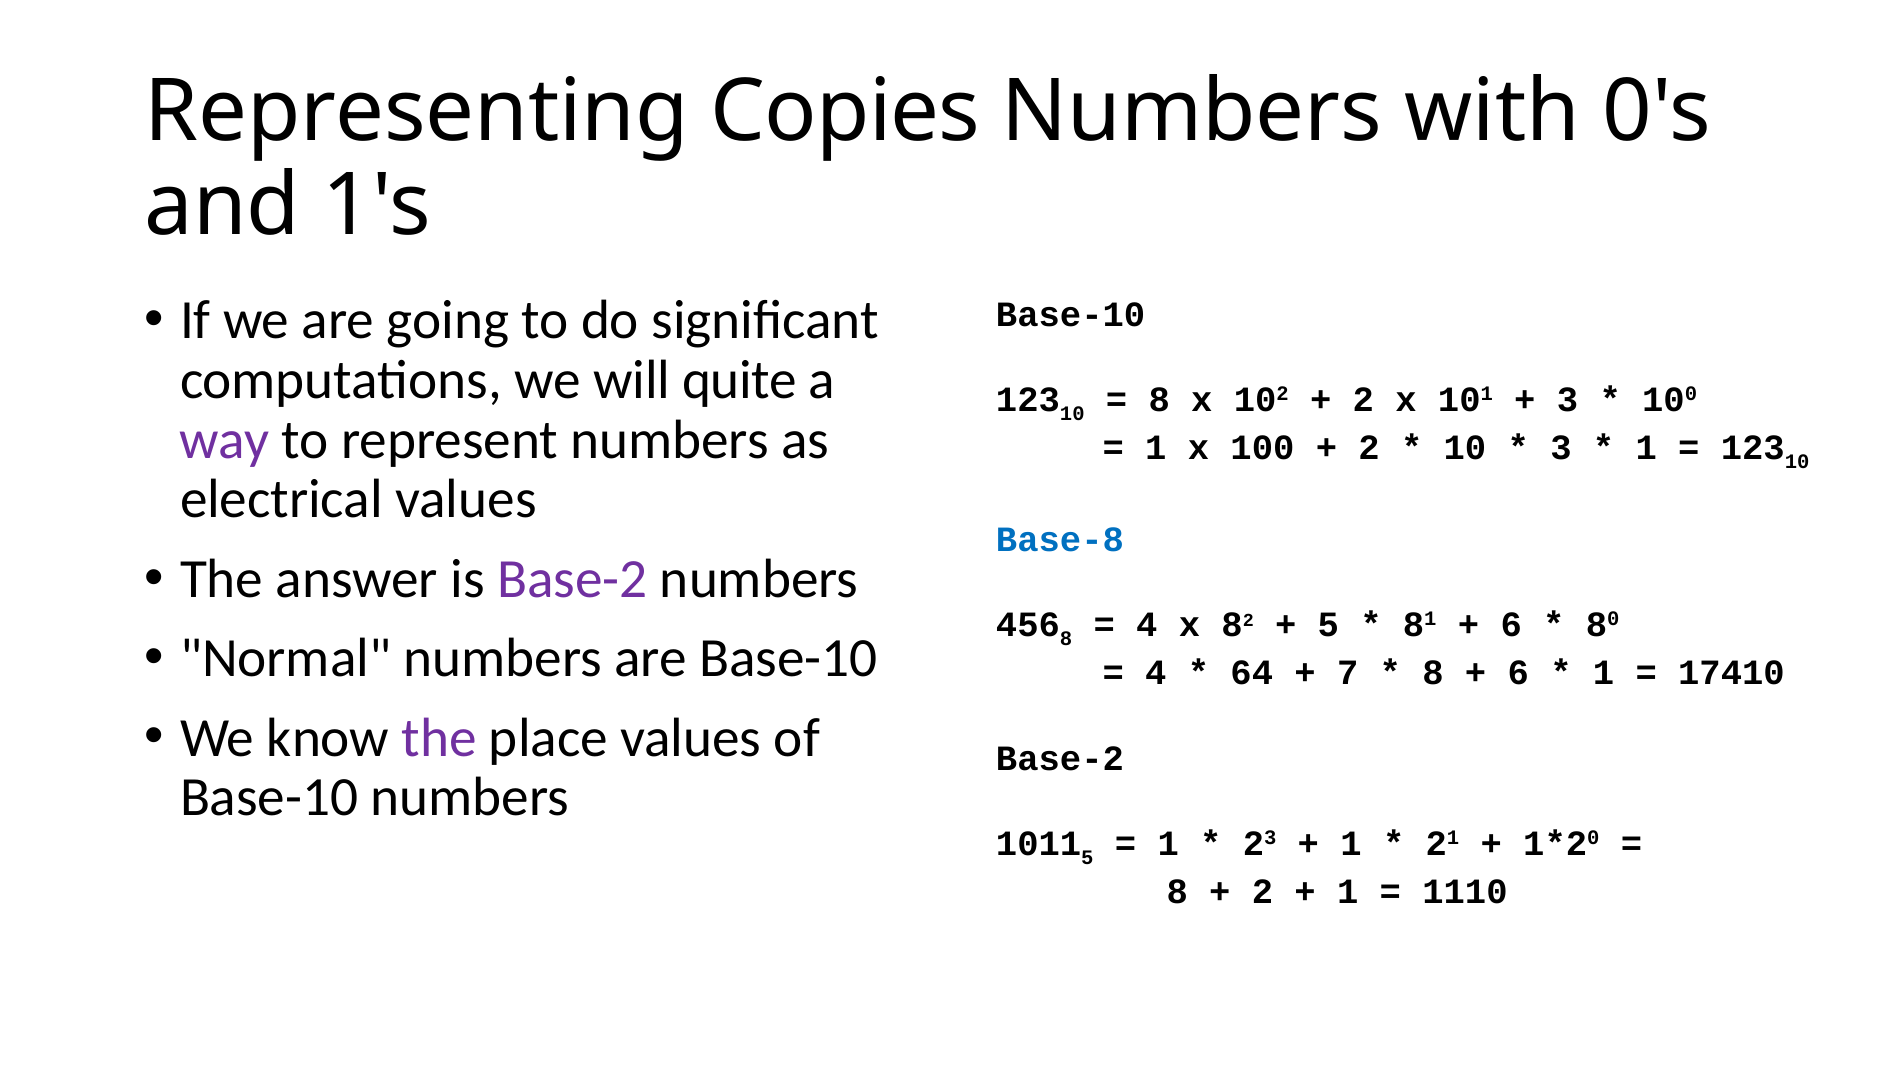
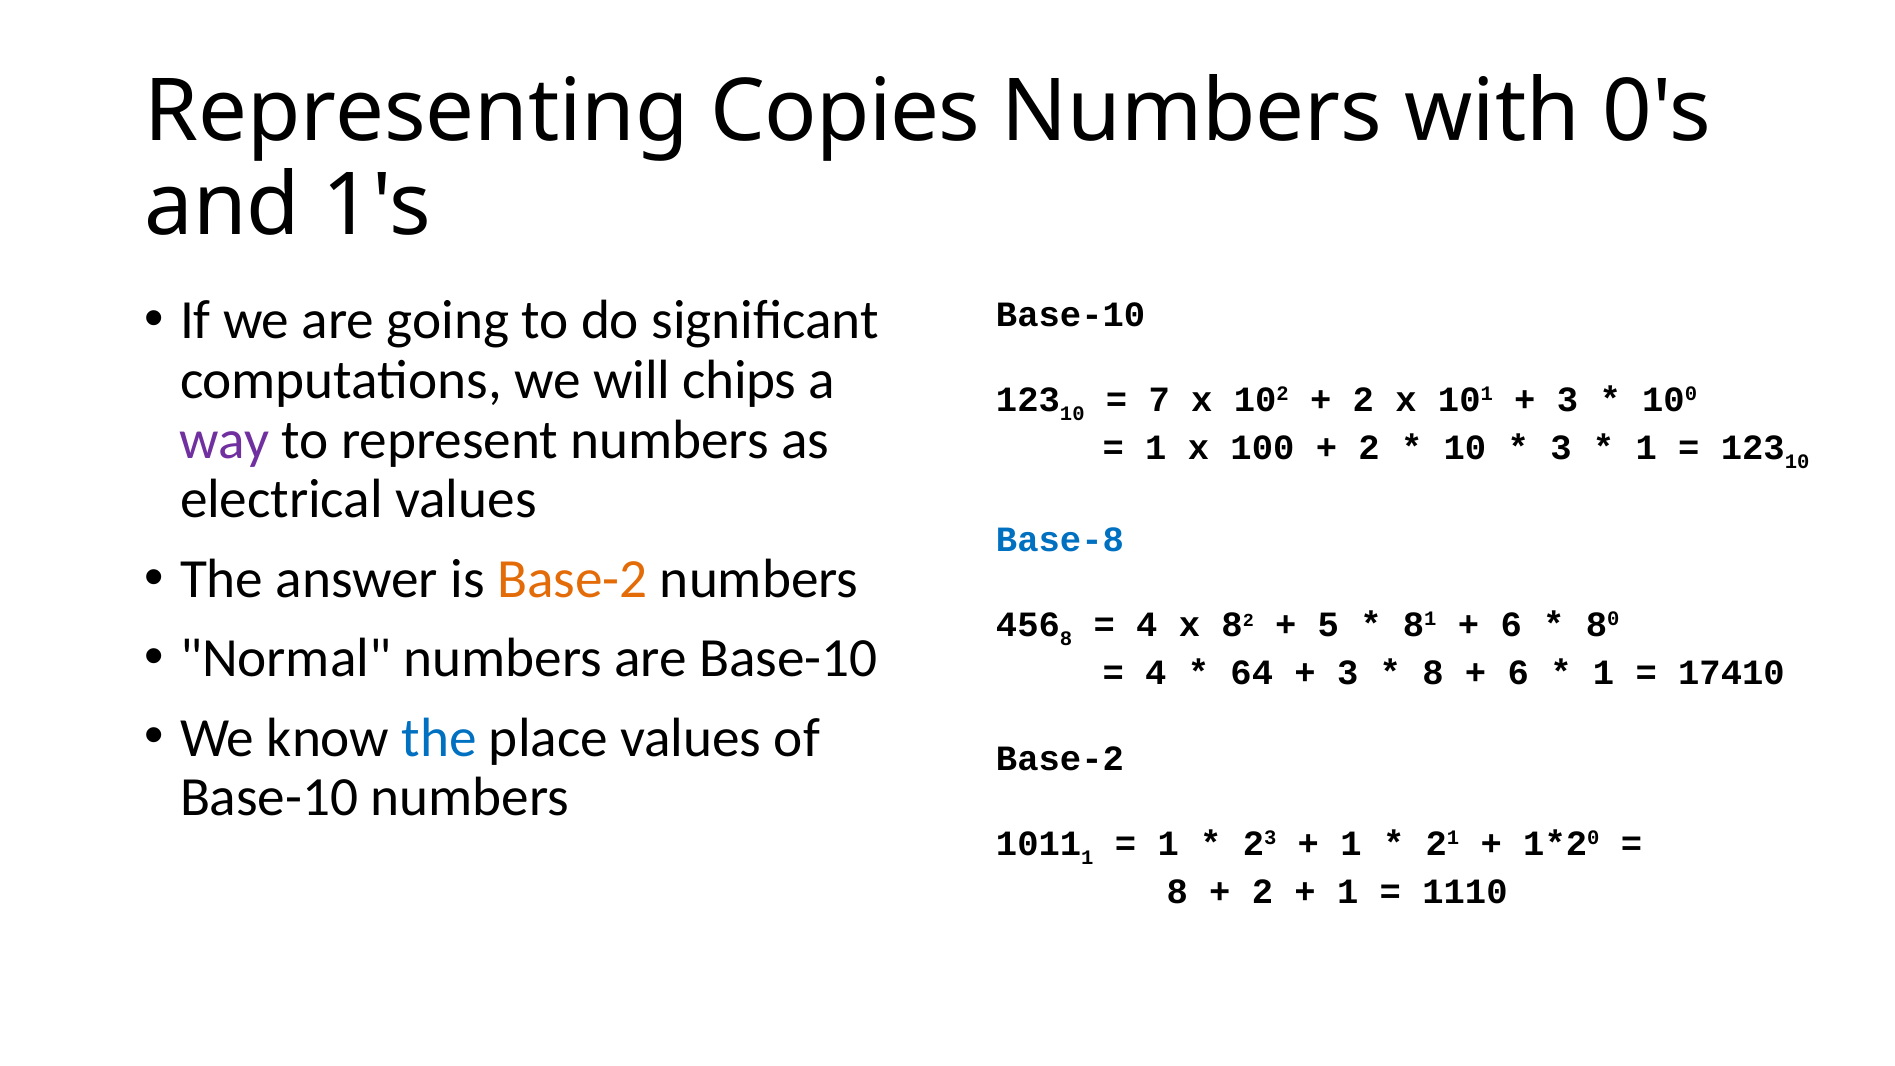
quite: quite -> chips (740, 380)
8: 8 -> 7 (1159, 400)
Base-2 colour: purple -> orange (572, 579)
7: 7 -> 3 (1348, 673)
the colour: purple -> blue (439, 738)
5: 5 -> 1 (1087, 857)
